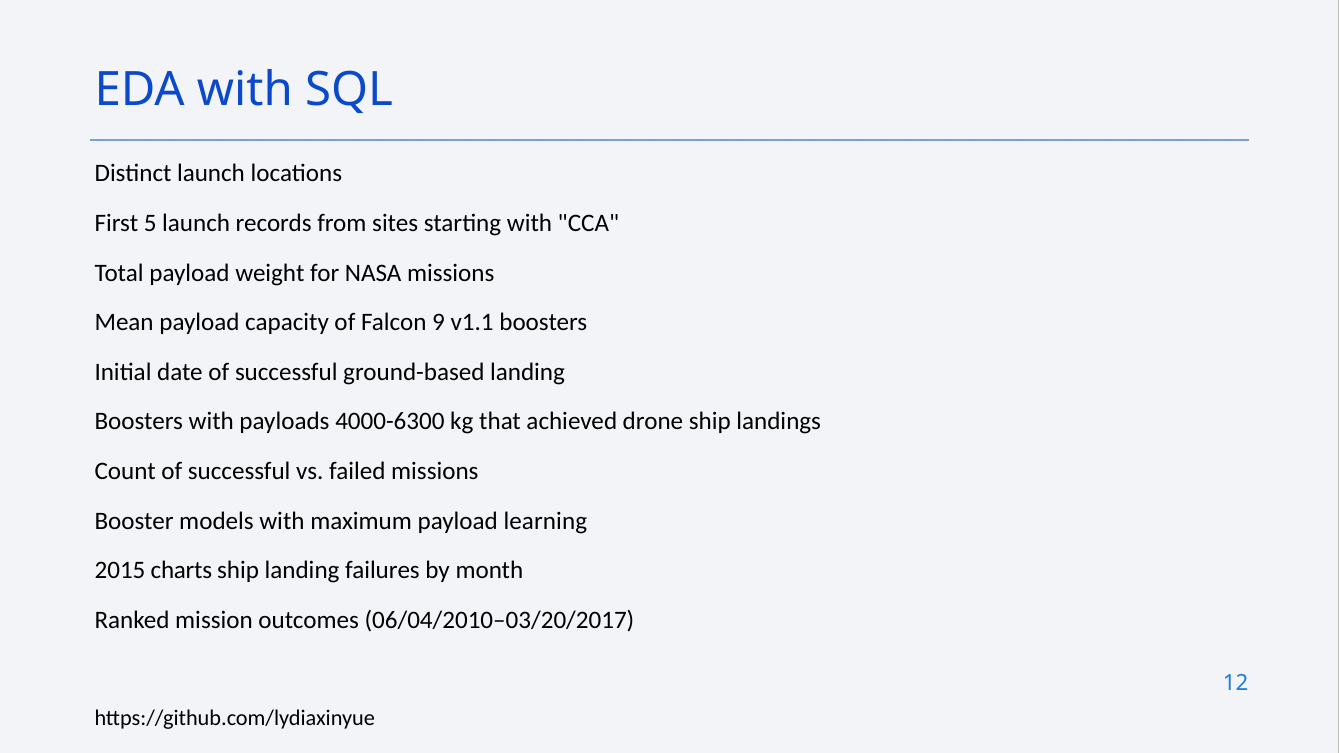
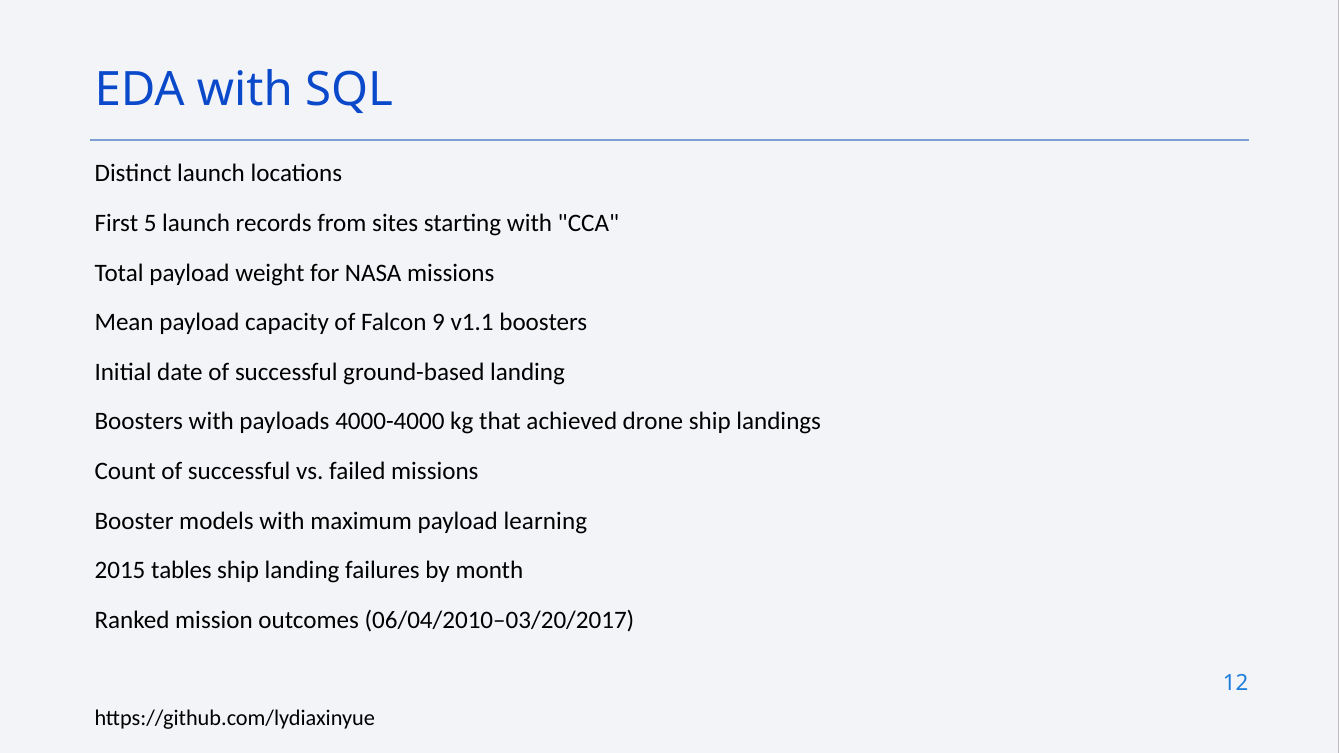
4000-6300: 4000-6300 -> 4000-4000 (390, 422)
charts: charts -> tables (181, 571)
